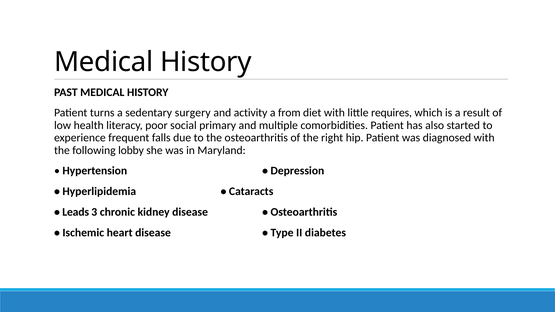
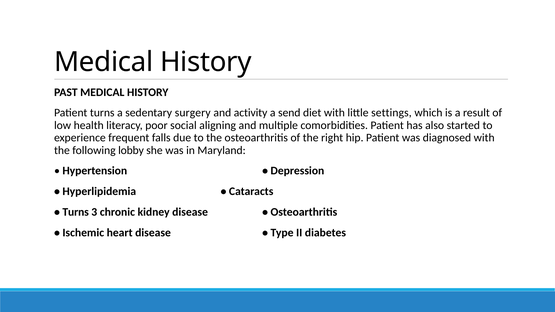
from: from -> send (289, 113)
requires: requires -> settings (391, 113)
primary: primary -> aligning (218, 125)
Leads: Leads -> Turns (76, 212)
